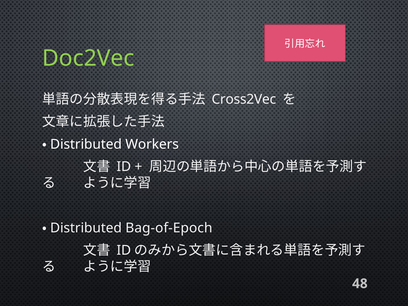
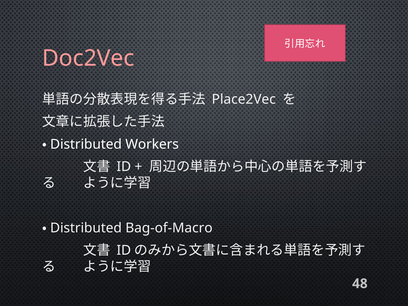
Doc2Vec colour: light green -> pink (88, 58)
Cross2Vec: Cross2Vec -> Place2Vec (244, 99)
Bag-of-Epoch: Bag-of-Epoch -> Bag-of-Macro (169, 228)
